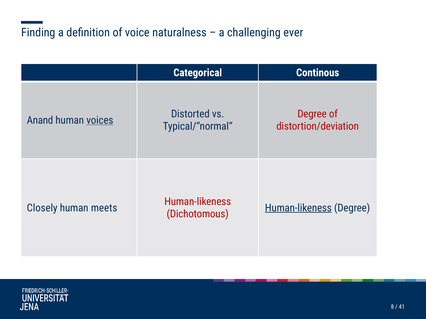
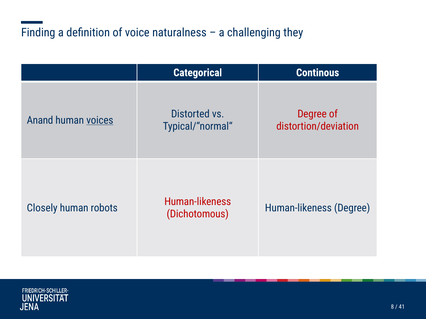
ever: ever -> they (293, 33)
meets: meets -> robots (104, 208)
Human-likeness underline: present -> none (298, 208)
